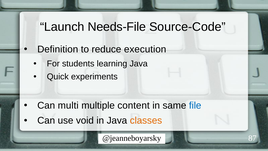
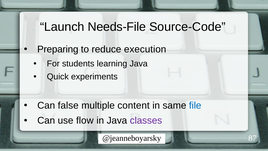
Definition: Definition -> Preparing (58, 49)
multi: multi -> false (68, 105)
void: void -> flow (85, 120)
classes colour: orange -> purple (146, 120)
